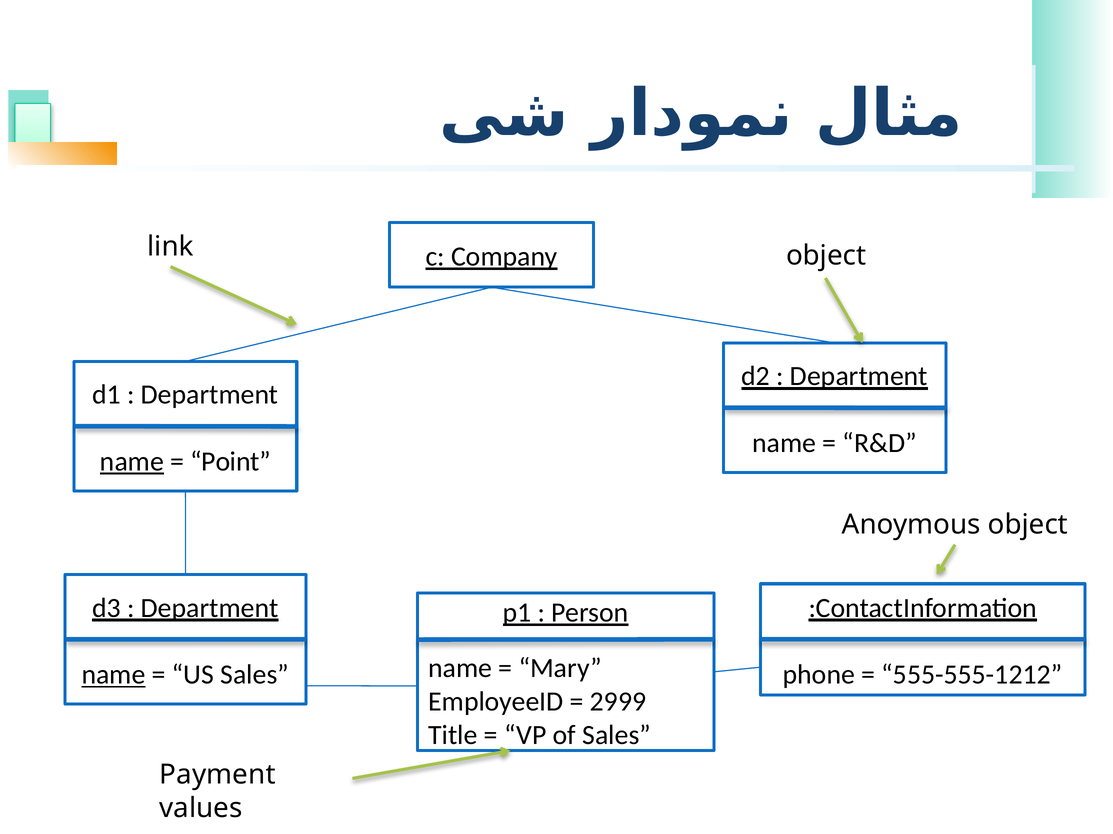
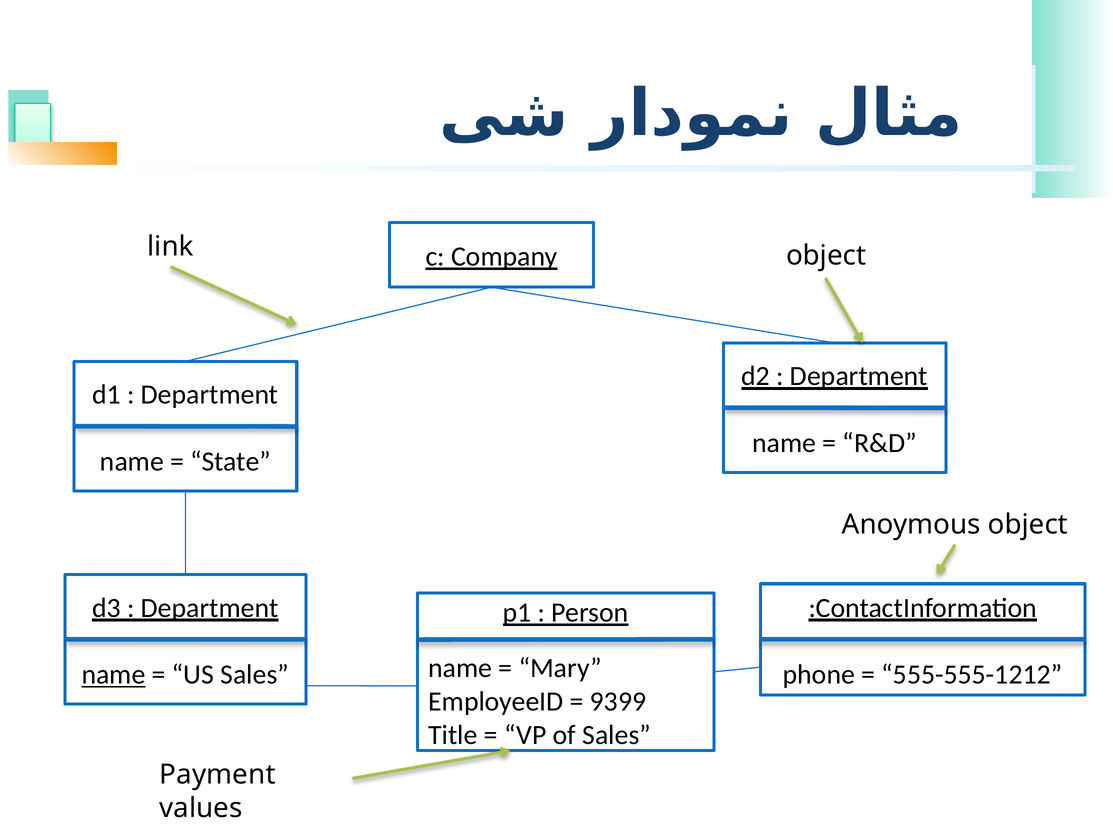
name underline: present -> none (132, 462)
Point: Point -> State (231, 462)
2999: 2999 -> 9399 (618, 702)
